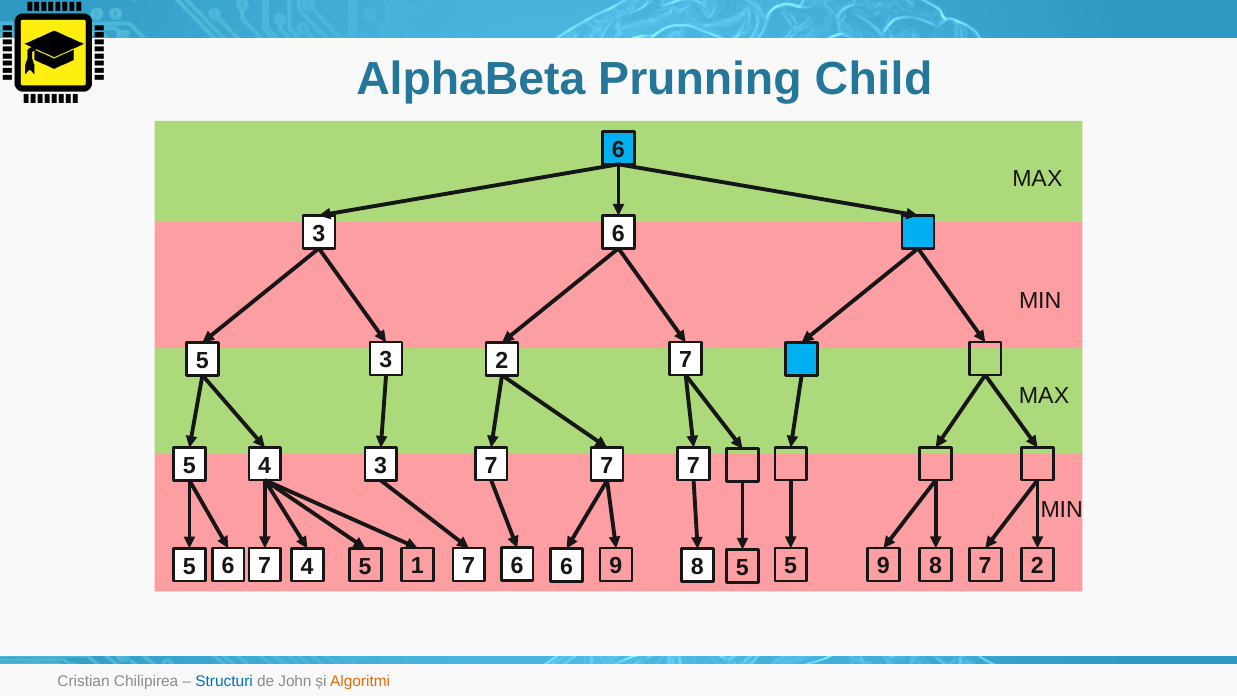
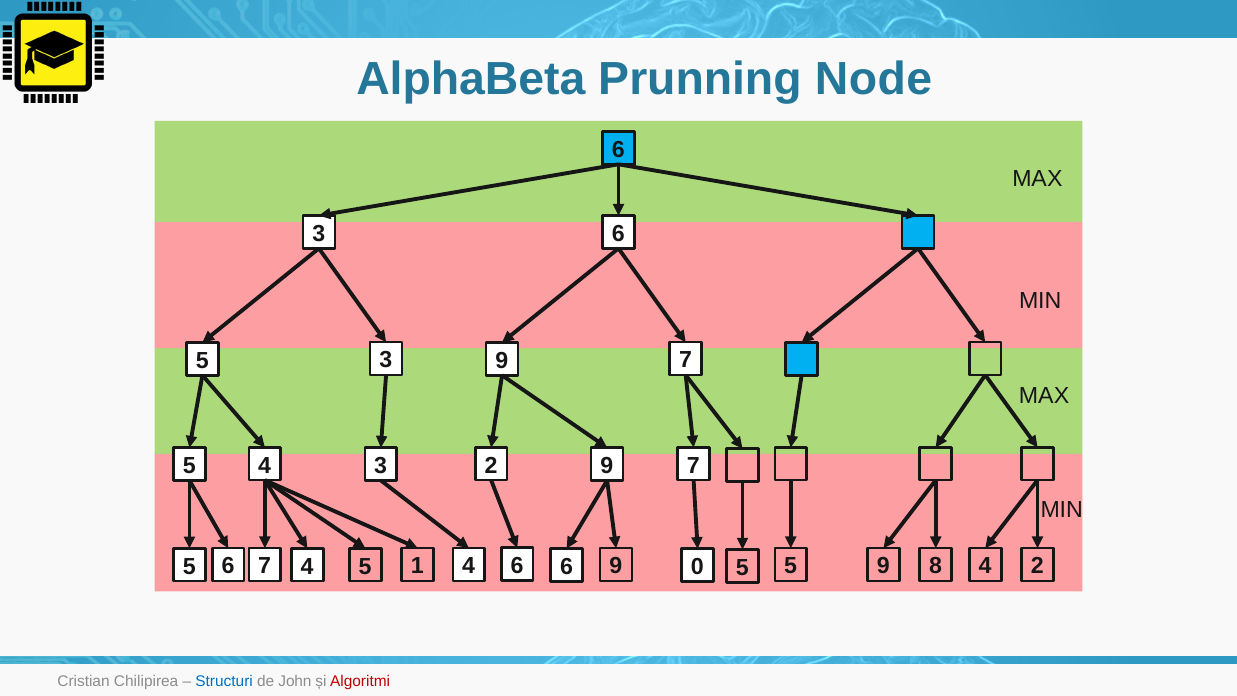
Child: Child -> Node (874, 79)
5 2: 2 -> 9 (502, 360)
4 7: 7 -> 2 (491, 465)
5 3 7: 7 -> 9 (607, 465)
7: 7 -> 4 (469, 566)
6 8: 8 -> 0 (697, 567)
6 9 7: 7 -> 4 (985, 566)
Algoritmi colour: orange -> red (360, 681)
